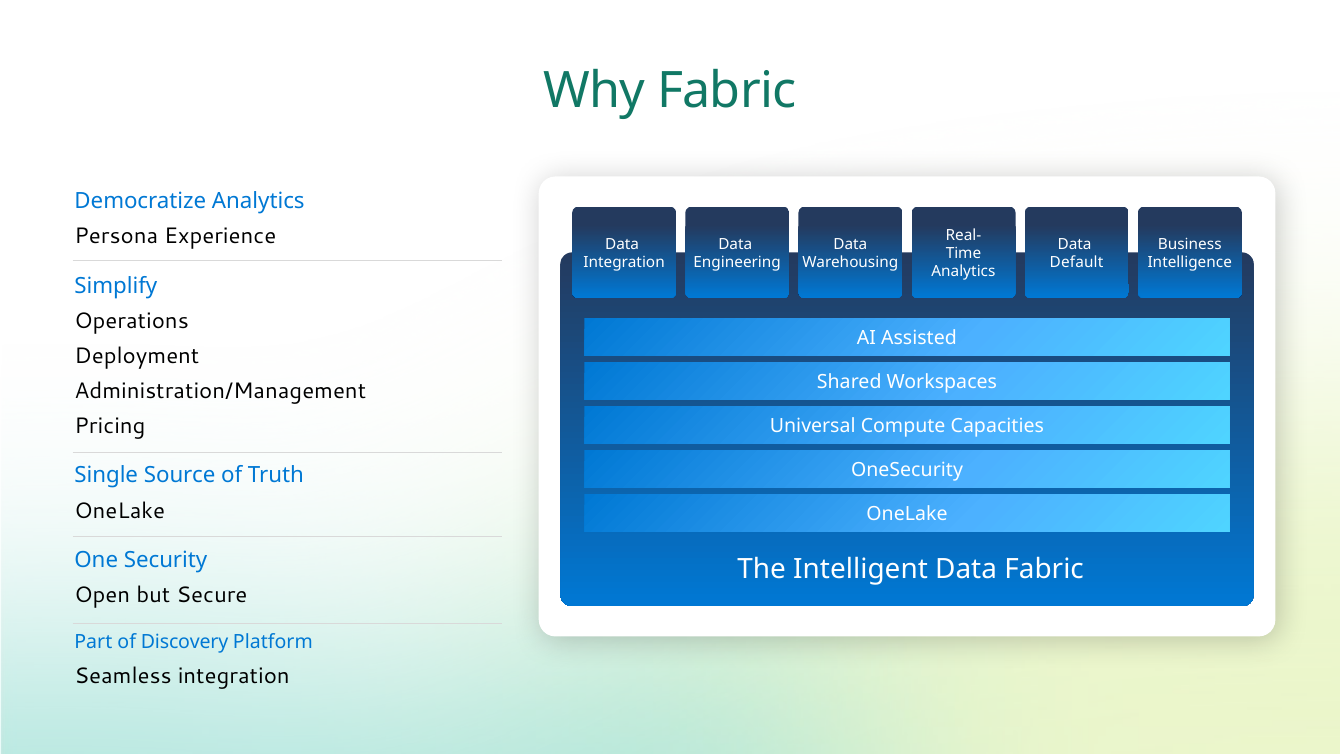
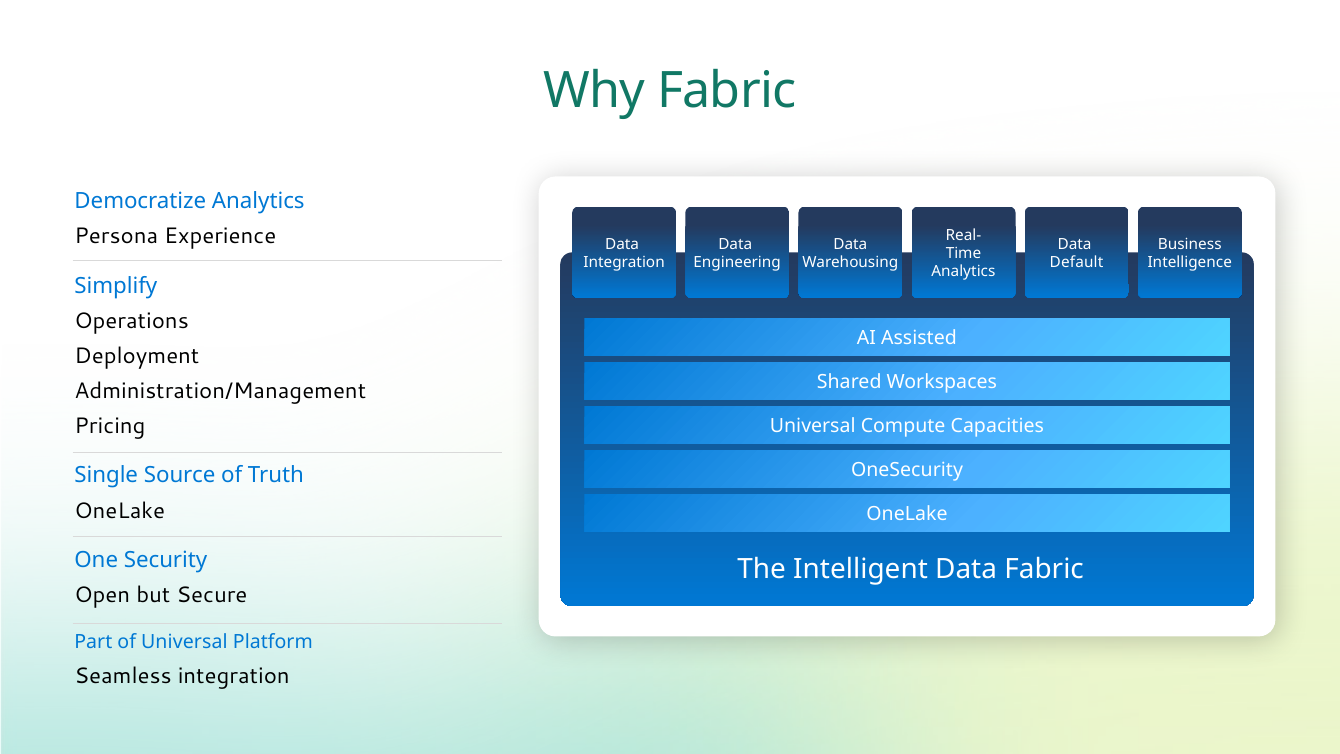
of Discovery: Discovery -> Universal (184, 642)
